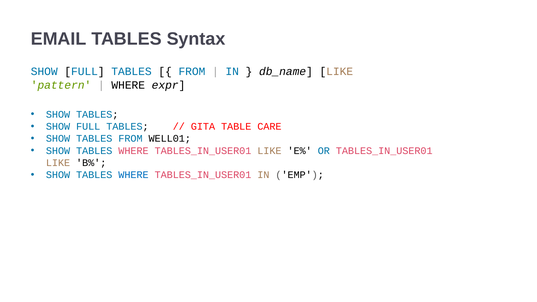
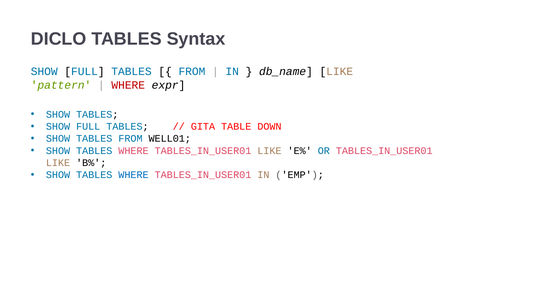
EMAIL: EMAIL -> DICLO (59, 39)
WHERE colour: black -> red (128, 85)
CARE: CARE -> DOWN (269, 127)
